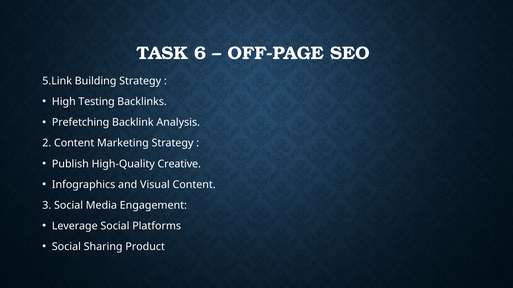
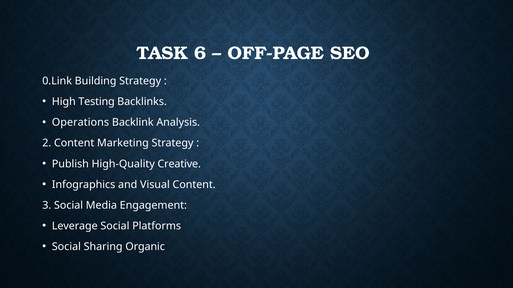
5.Link: 5.Link -> 0.Link (57, 81)
Prefetching: Prefetching -> Operations (80, 123)
Product: Product -> Organic (145, 247)
